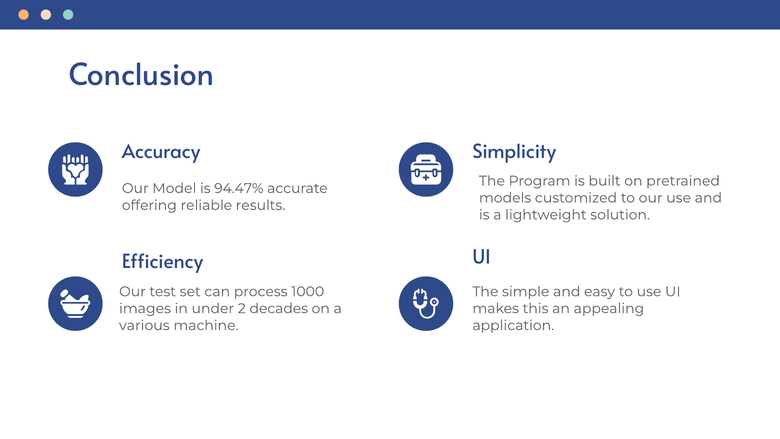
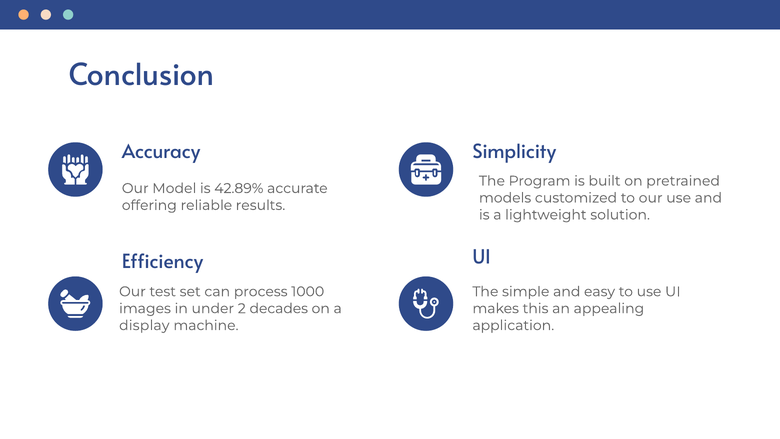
94.47%: 94.47% -> 42.89% (239, 188)
various: various -> display (144, 325)
